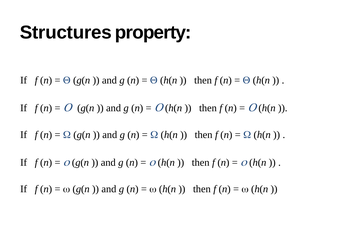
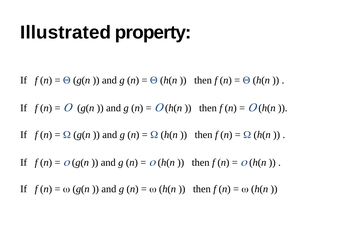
Structures: Structures -> Illustrated (66, 32)
